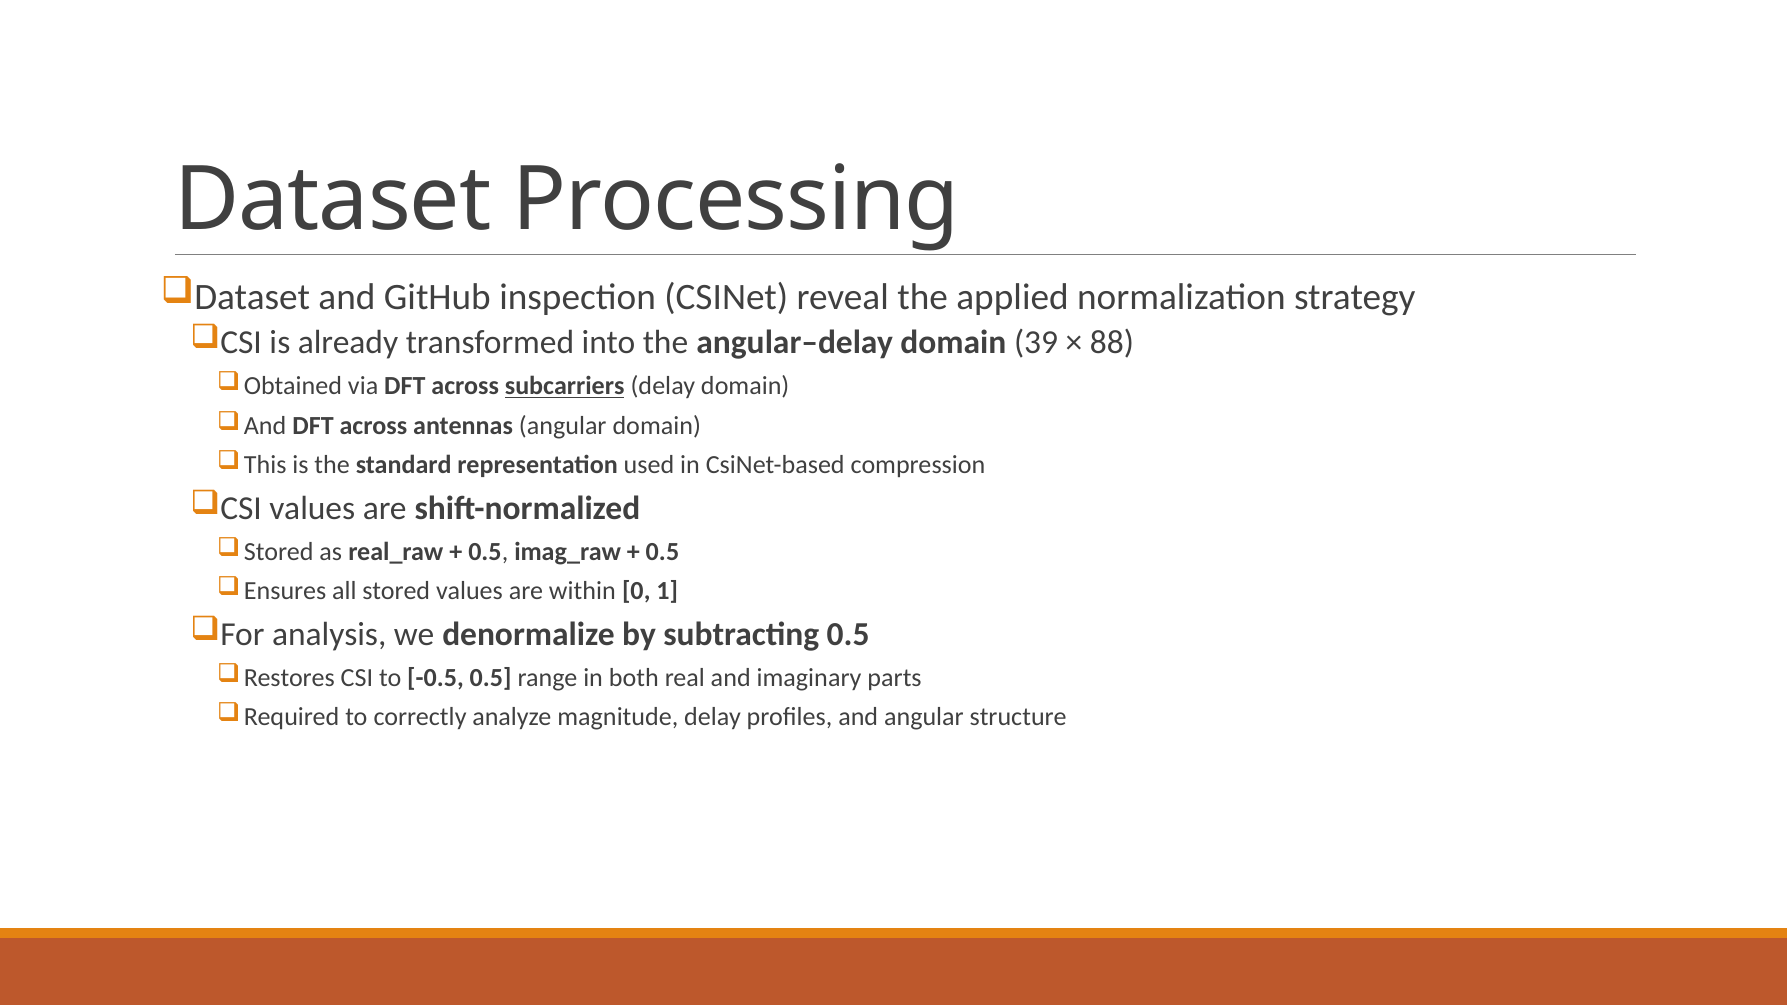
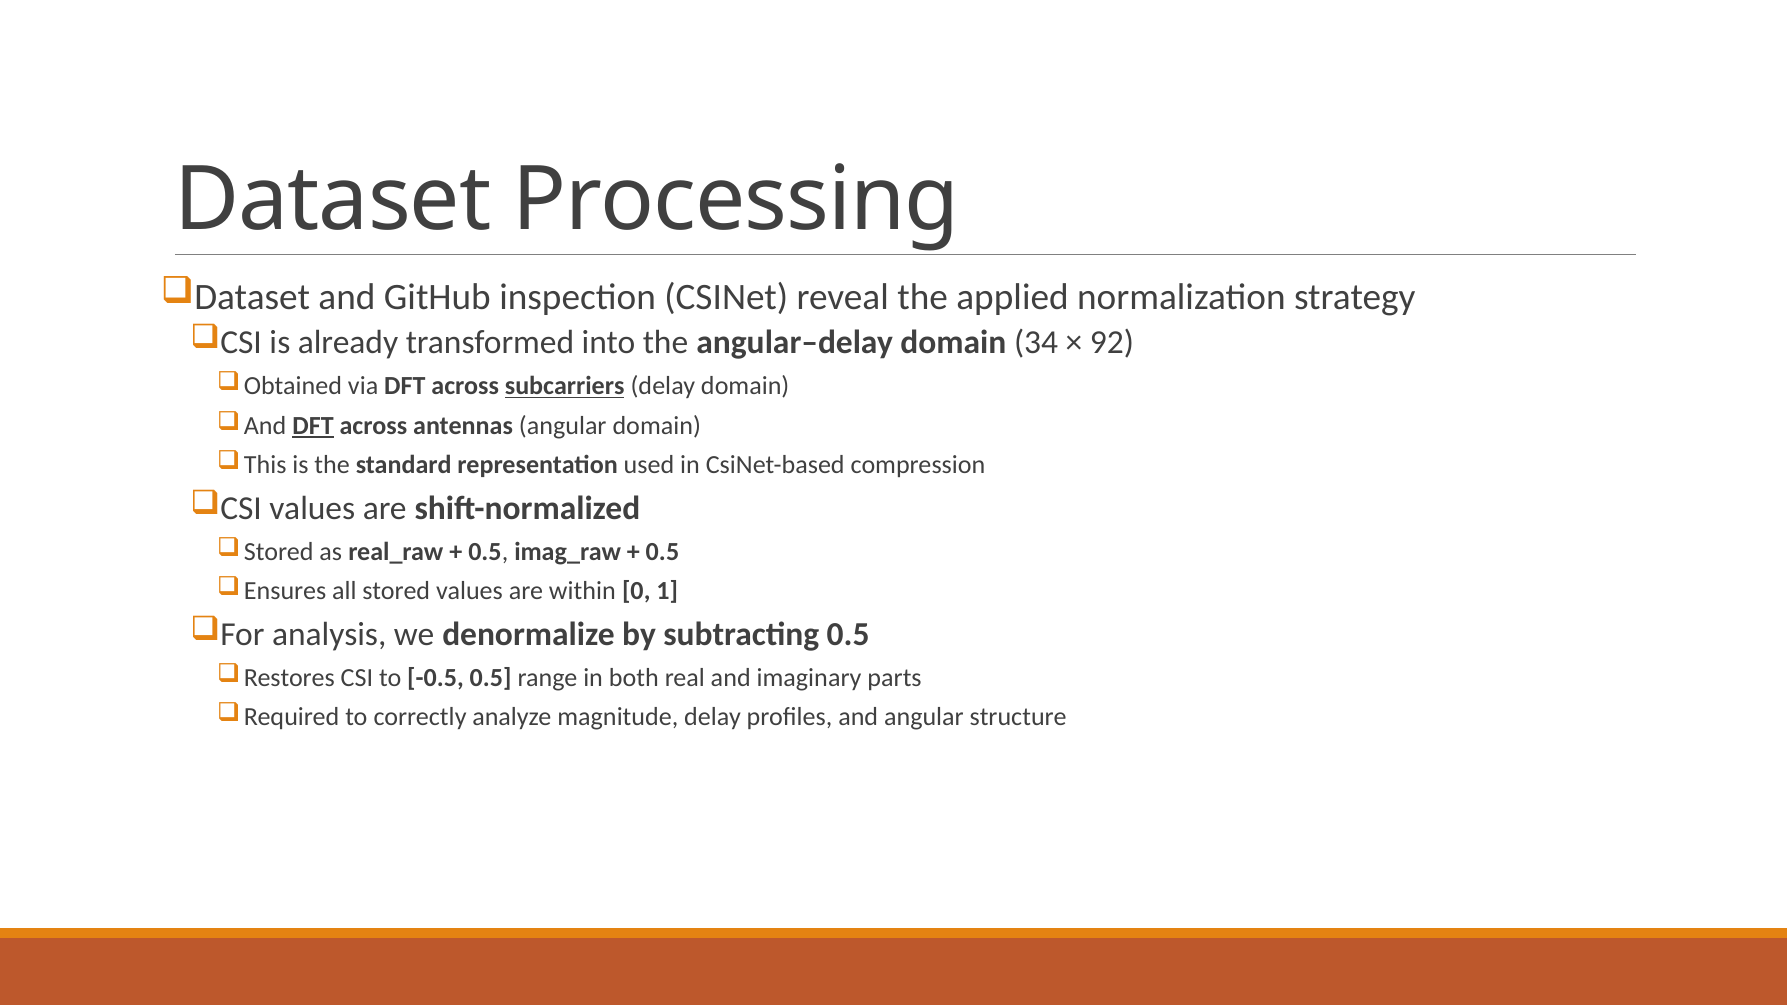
39: 39 -> 34 (1036, 343)
88: 88 -> 92 (1112, 343)
DFT underline: none -> present (313, 426)
